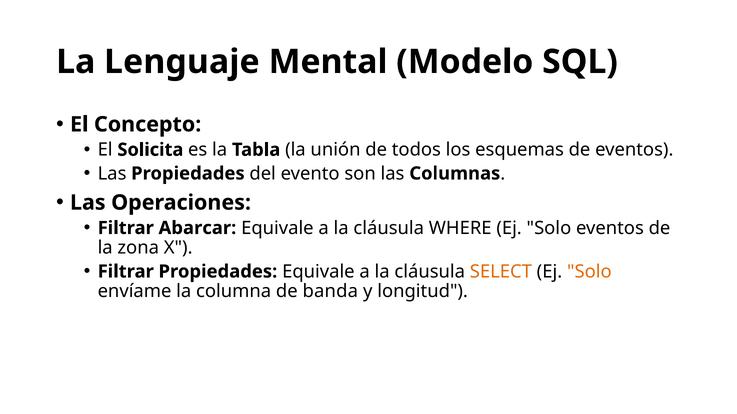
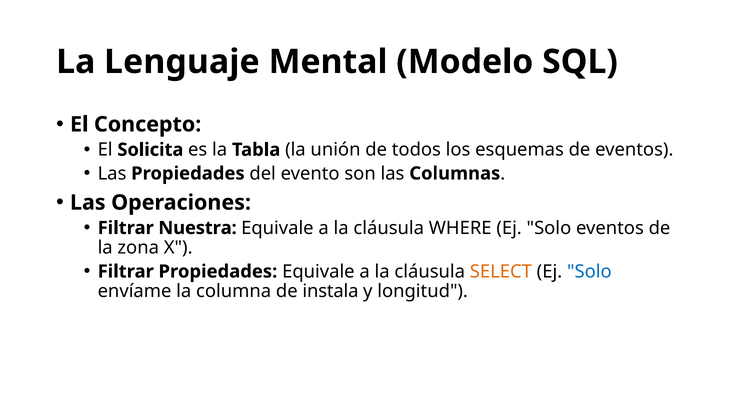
Abarcar: Abarcar -> Nuestra (198, 228)
Solo colour: orange -> blue (589, 272)
banda: banda -> instala (330, 292)
